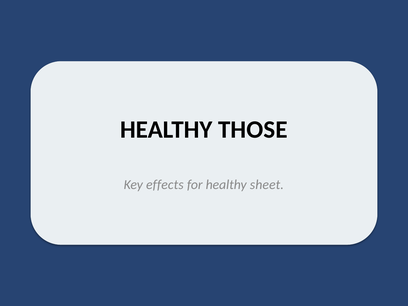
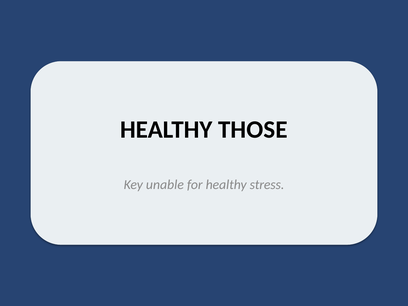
effects: effects -> unable (165, 185)
sheet: sheet -> stress (267, 185)
